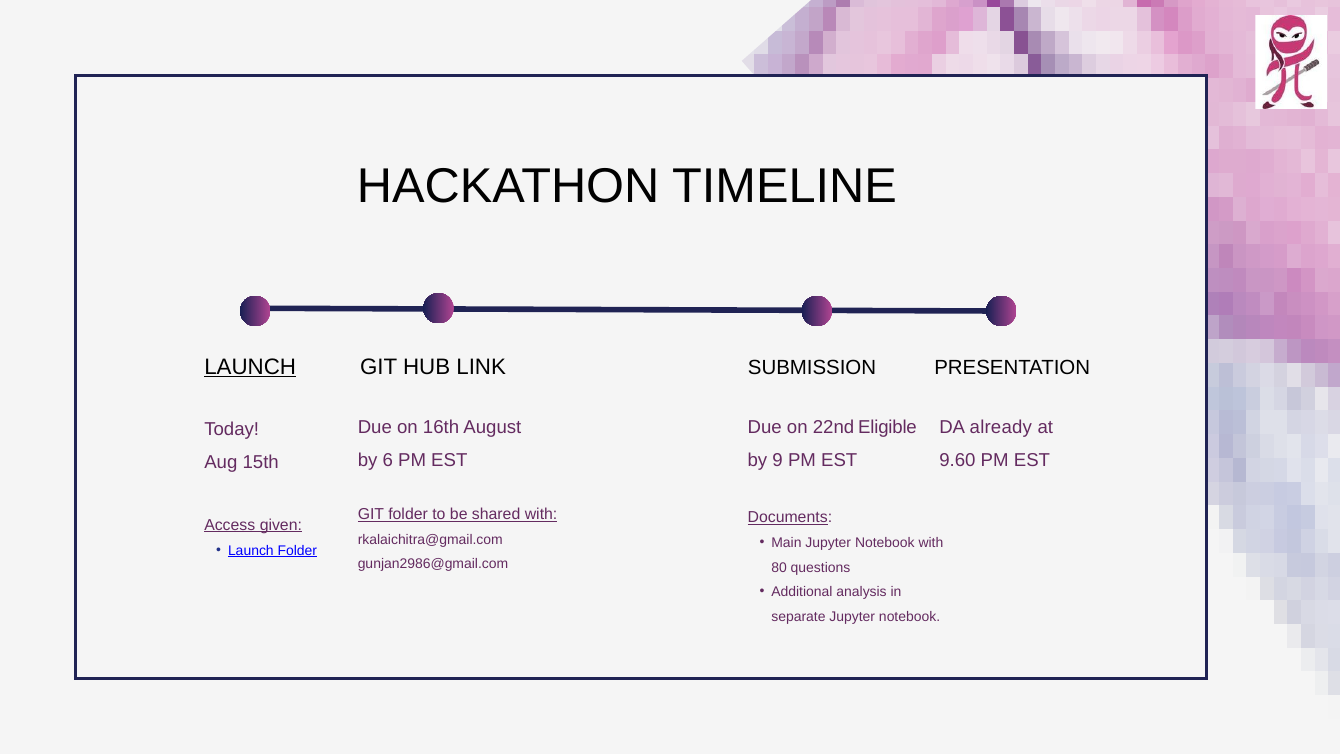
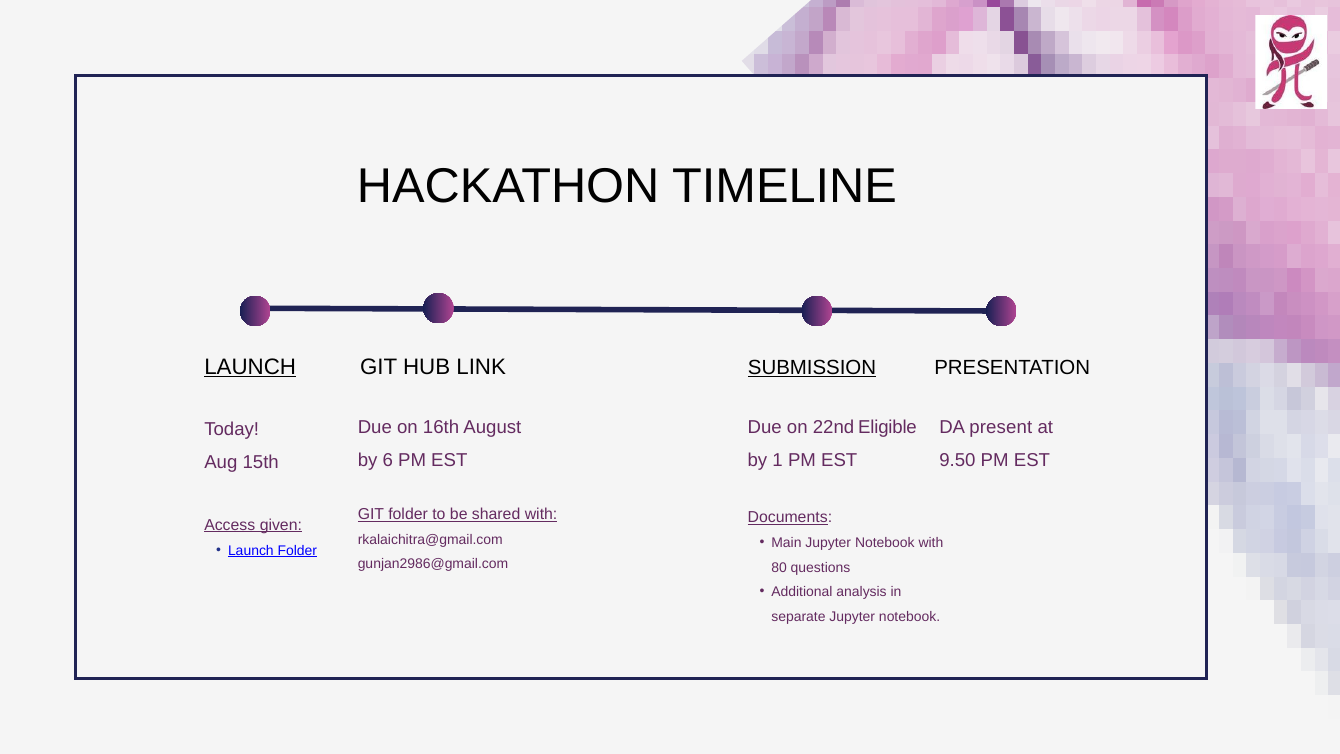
SUBMISSION underline: none -> present (812, 368)
already: already -> present (1001, 427)
9: 9 -> 1 (778, 460)
9.60: 9.60 -> 9.50 (957, 460)
